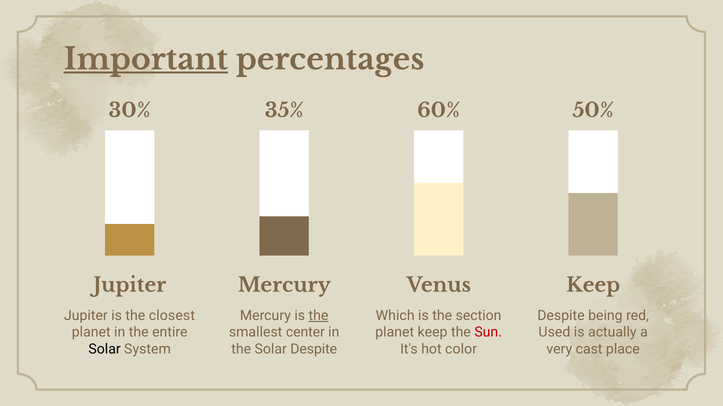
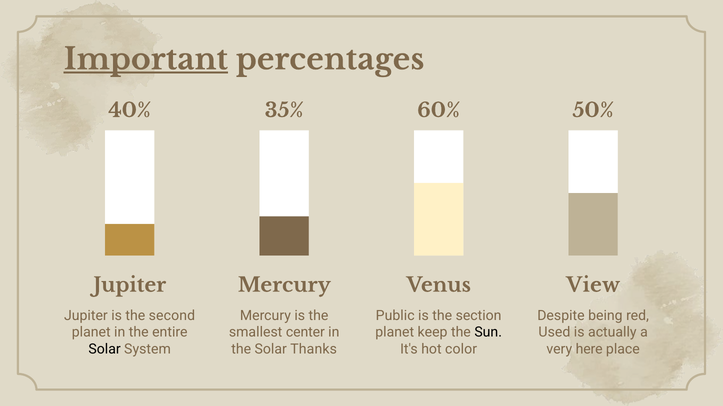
30%: 30% -> 40% (130, 111)
Keep: Keep -> View (593, 286)
closest: closest -> second (172, 316)
the underline: present -> none (319, 316)
Which: Which -> Public (395, 316)
Sun colour: red -> black (488, 333)
Solar Despite: Despite -> Thanks (314, 350)
cast: cast -> here (589, 350)
